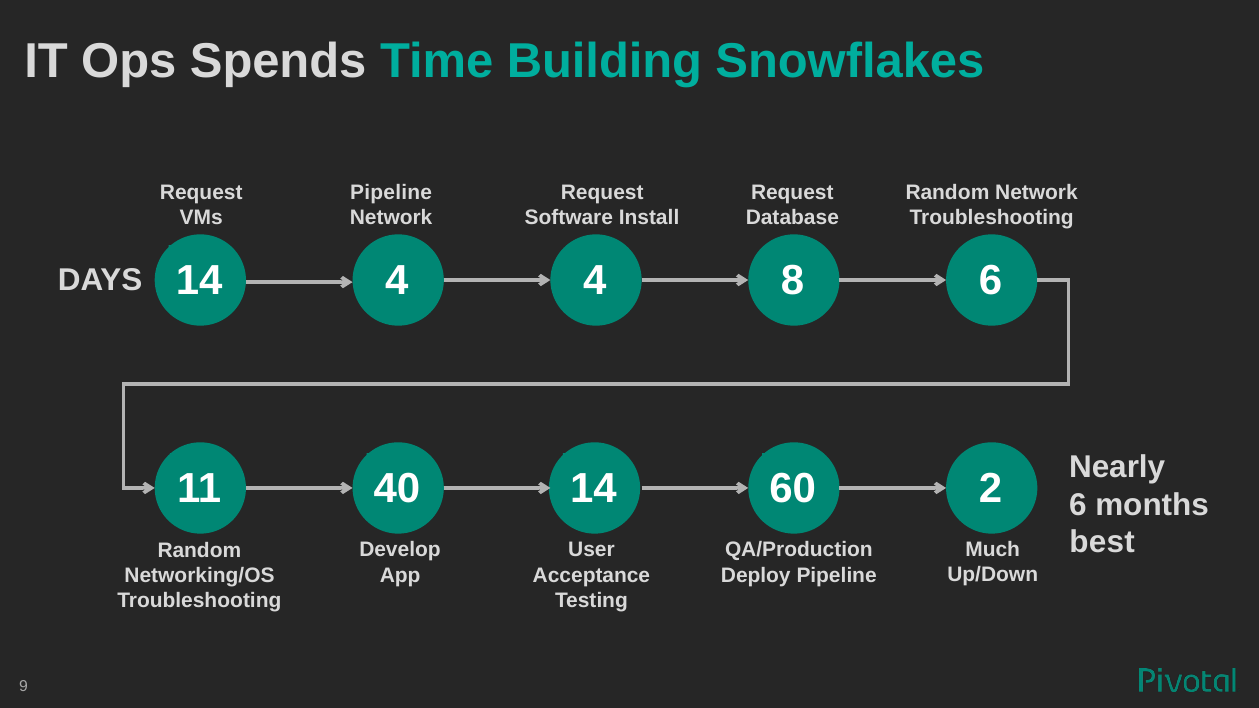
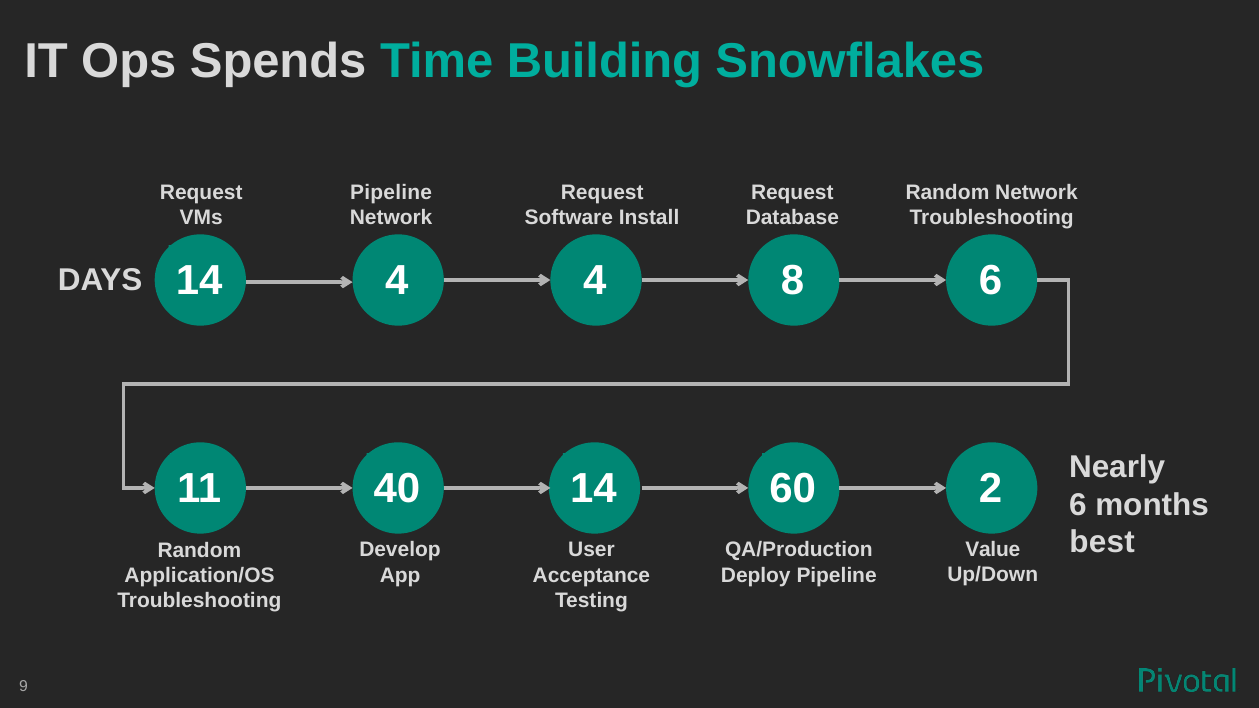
Much: Much -> Value (993, 549)
Networking/OS: Networking/OS -> Application/OS (199, 575)
